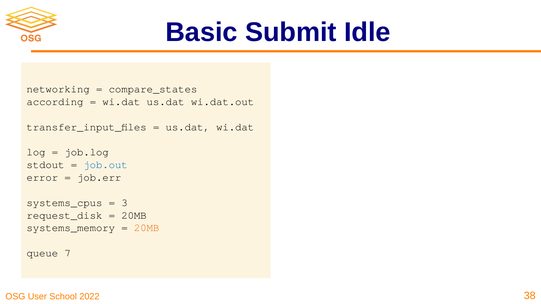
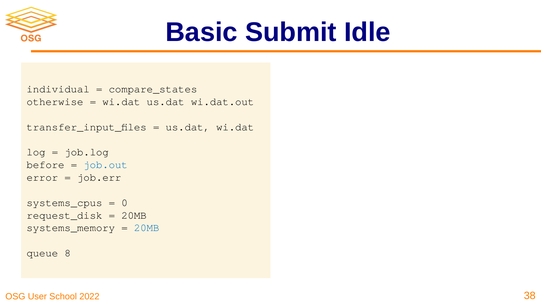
networking: networking -> individual (58, 89)
according: according -> otherwise (55, 102)
stdout: stdout -> before (46, 165)
3: 3 -> 0 (125, 203)
20MB colour: orange -> blue (147, 228)
7: 7 -> 8 (68, 253)
